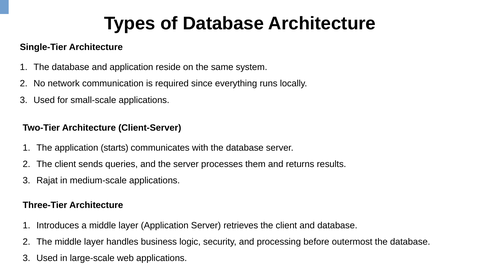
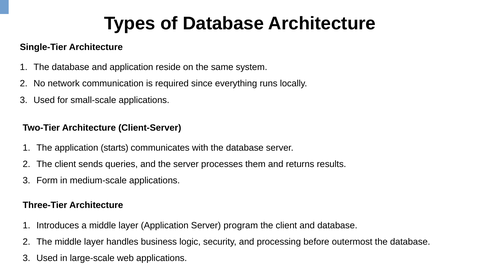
Rajat: Rajat -> Form (47, 181)
retrieves: retrieves -> program (241, 225)
